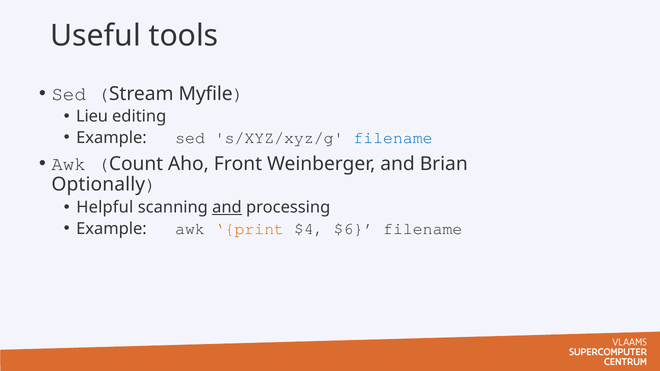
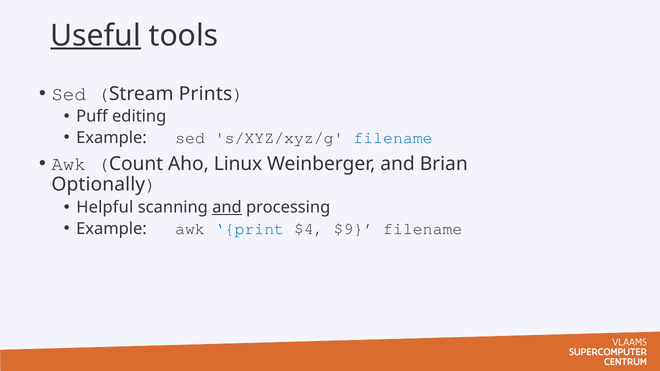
Useful underline: none -> present (96, 36)
Myfile: Myfile -> Prints (205, 94)
Lieu: Lieu -> Puff (92, 117)
Front: Front -> Linux (238, 164)
print colour: orange -> blue (249, 229)
$6: $6 -> $9 (353, 229)
